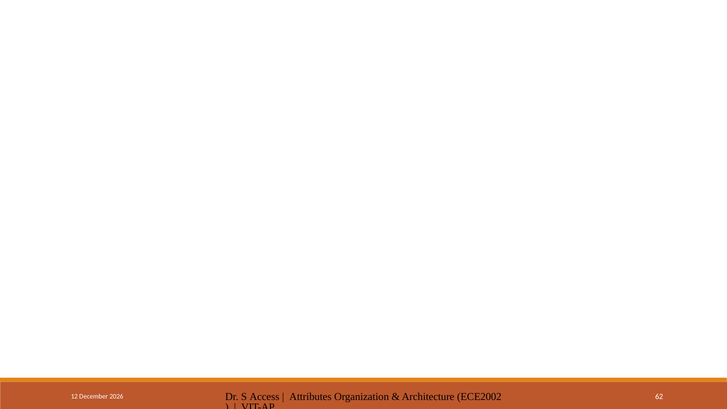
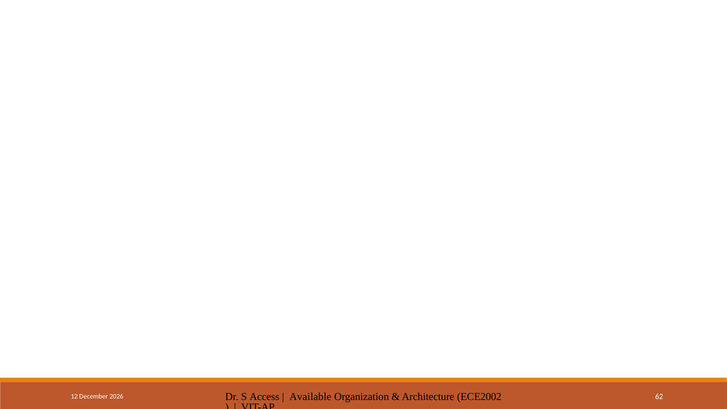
Attributes: Attributes -> Available (310, 397)
